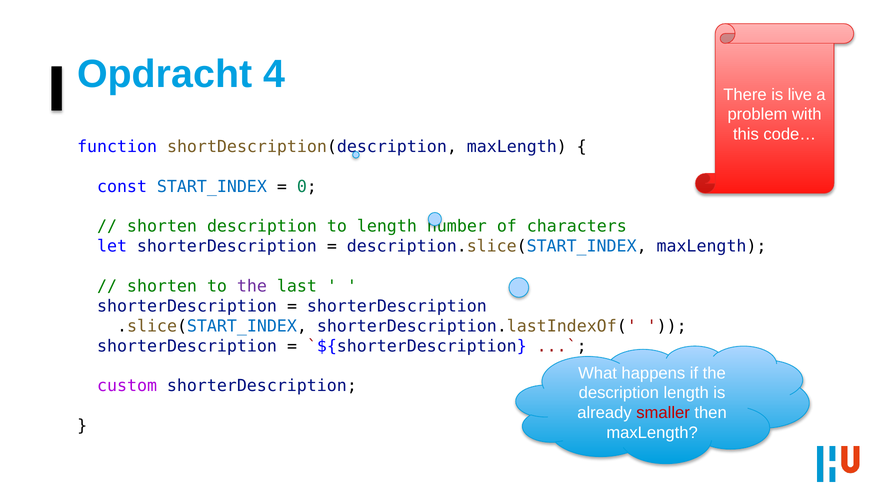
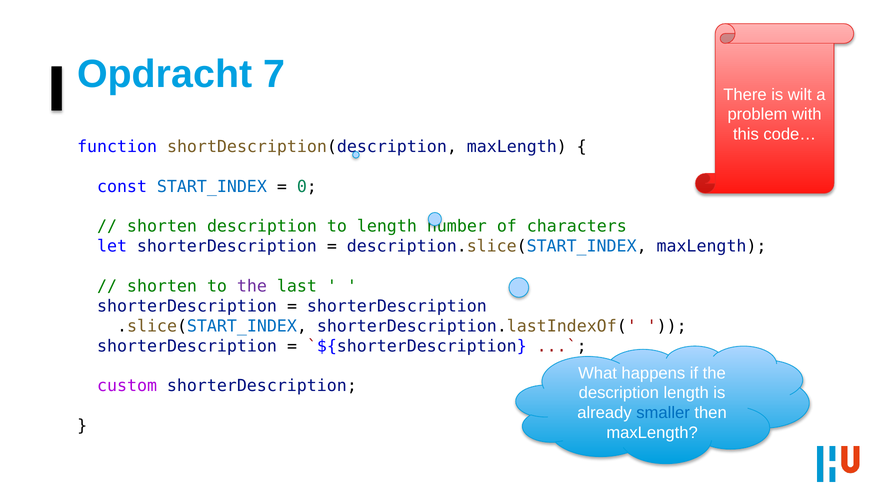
4: 4 -> 7 (274, 75)
live: live -> wilt (800, 95)
smaller colour: red -> blue (663, 413)
